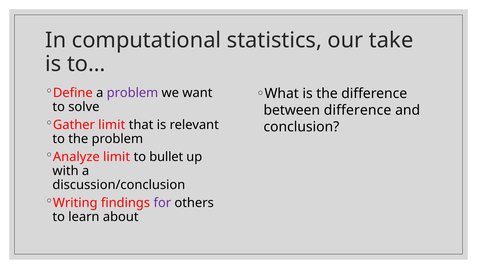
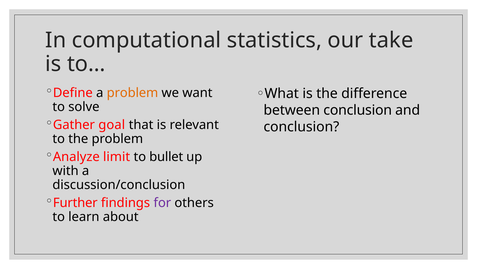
problem colour: purple -> orange (132, 93)
between difference: difference -> conclusion (358, 110)
Gather limit: limit -> goal (112, 125)
Writing: Writing -> Further (75, 202)
